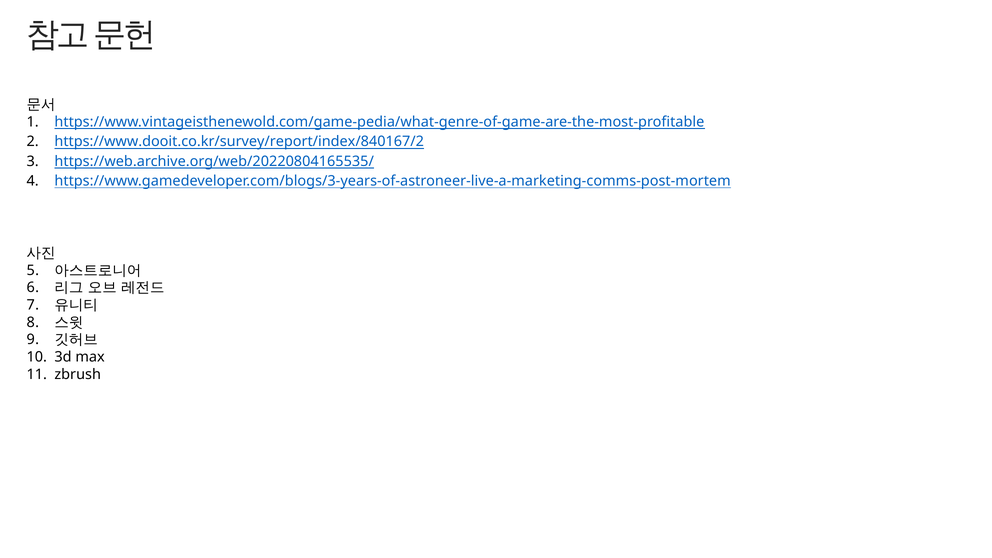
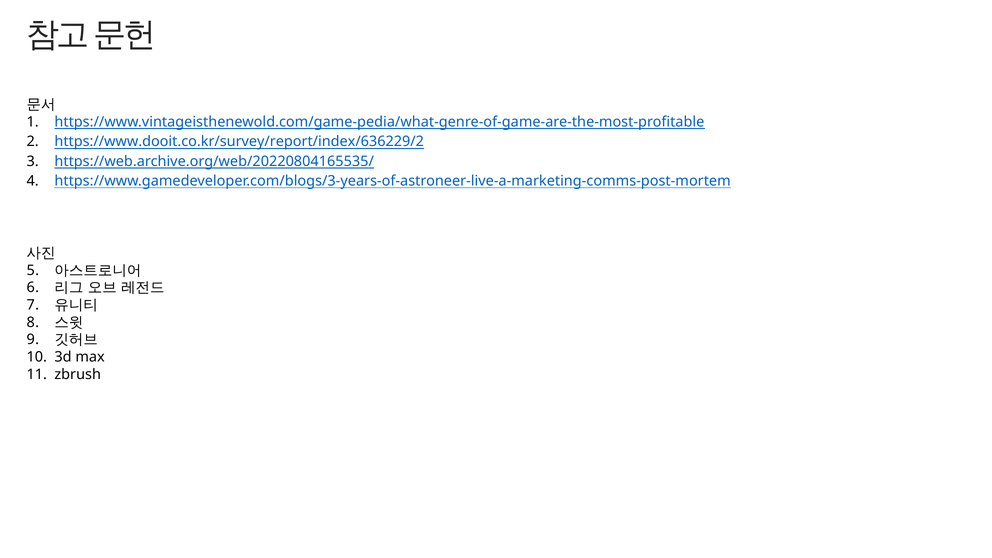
https://www.dooit.co.kr/survey/report/index/840167/2: https://www.dooit.co.kr/survey/report/index/840167/2 -> https://www.dooit.co.kr/survey/report/index/636229/2 (239, 142)
